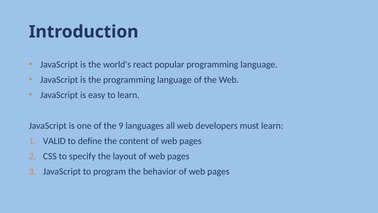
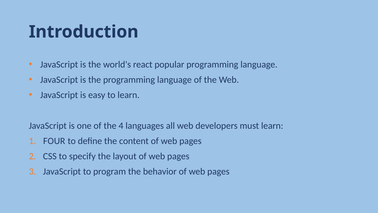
9: 9 -> 4 (121, 125)
VALID: VALID -> FOUR (54, 141)
